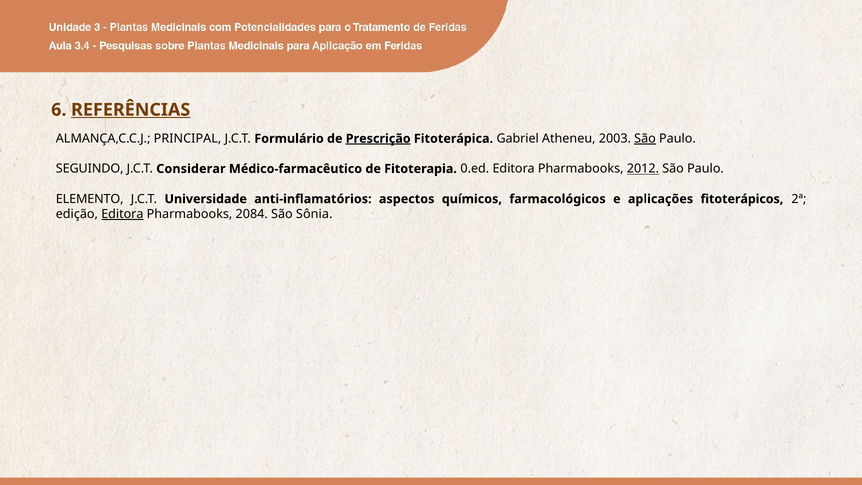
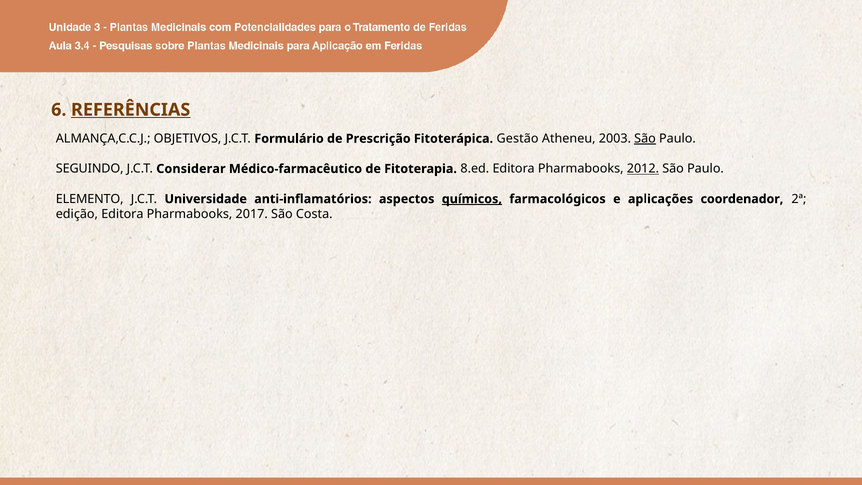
PRINCIPAL: PRINCIPAL -> OBJETIVOS (188, 139)
Prescrição underline: present -> none (378, 139)
Gabriel: Gabriel -> Gestão (518, 139)
0.ed: 0.ed -> 8.ed (475, 169)
químicos underline: none -> present (472, 199)
fitoterápicos: fitoterápicos -> coordenador (742, 199)
Editora underline: present -> none (122, 214)
2084: 2084 -> 2017 (252, 214)
Sônia: Sônia -> Costa (314, 214)
